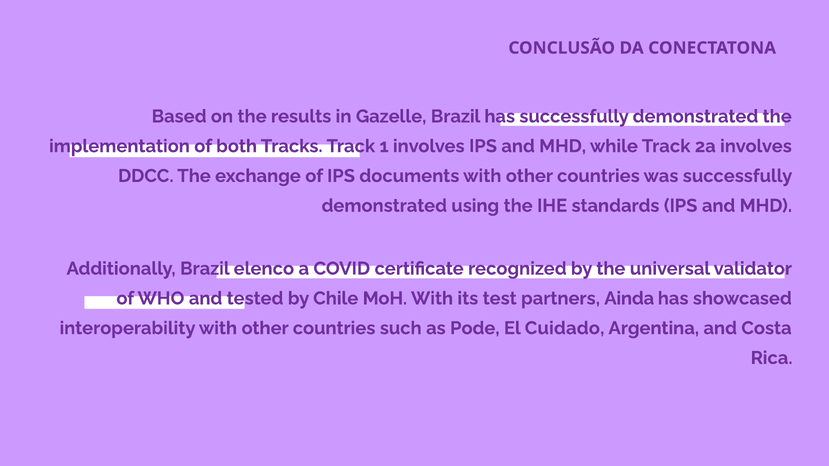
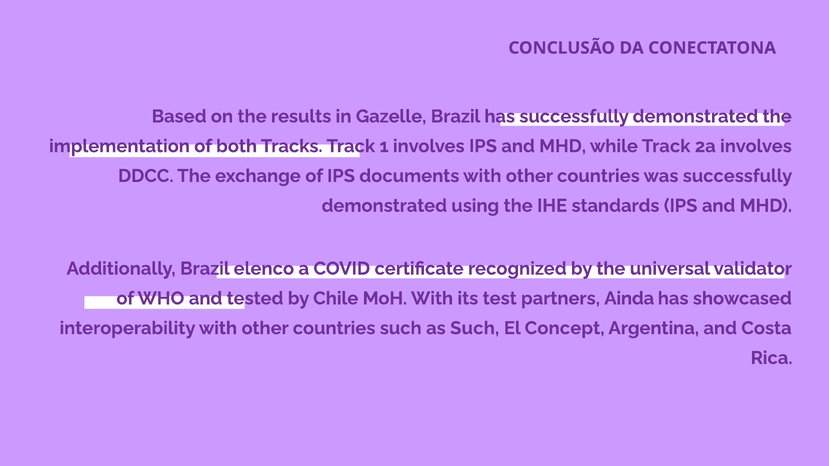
as Pode: Pode -> Such (475, 328)
Cuidado: Cuidado -> Concept (565, 328)
